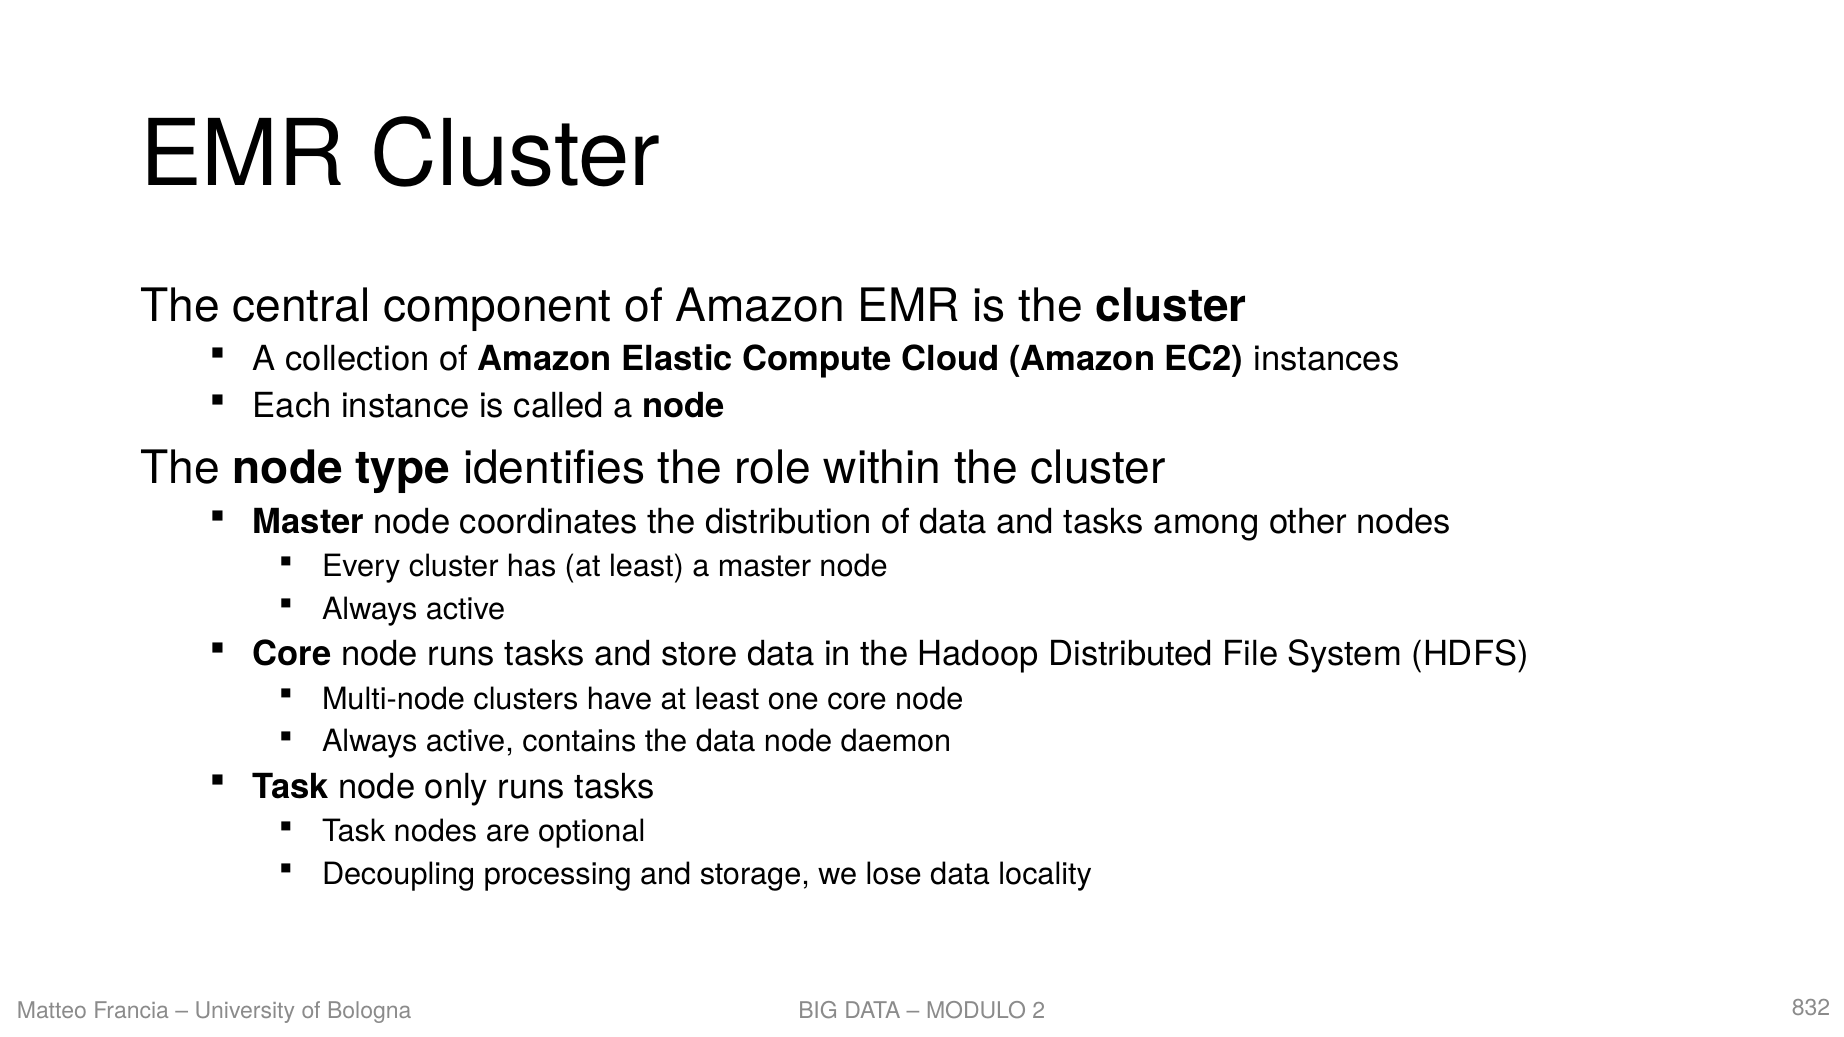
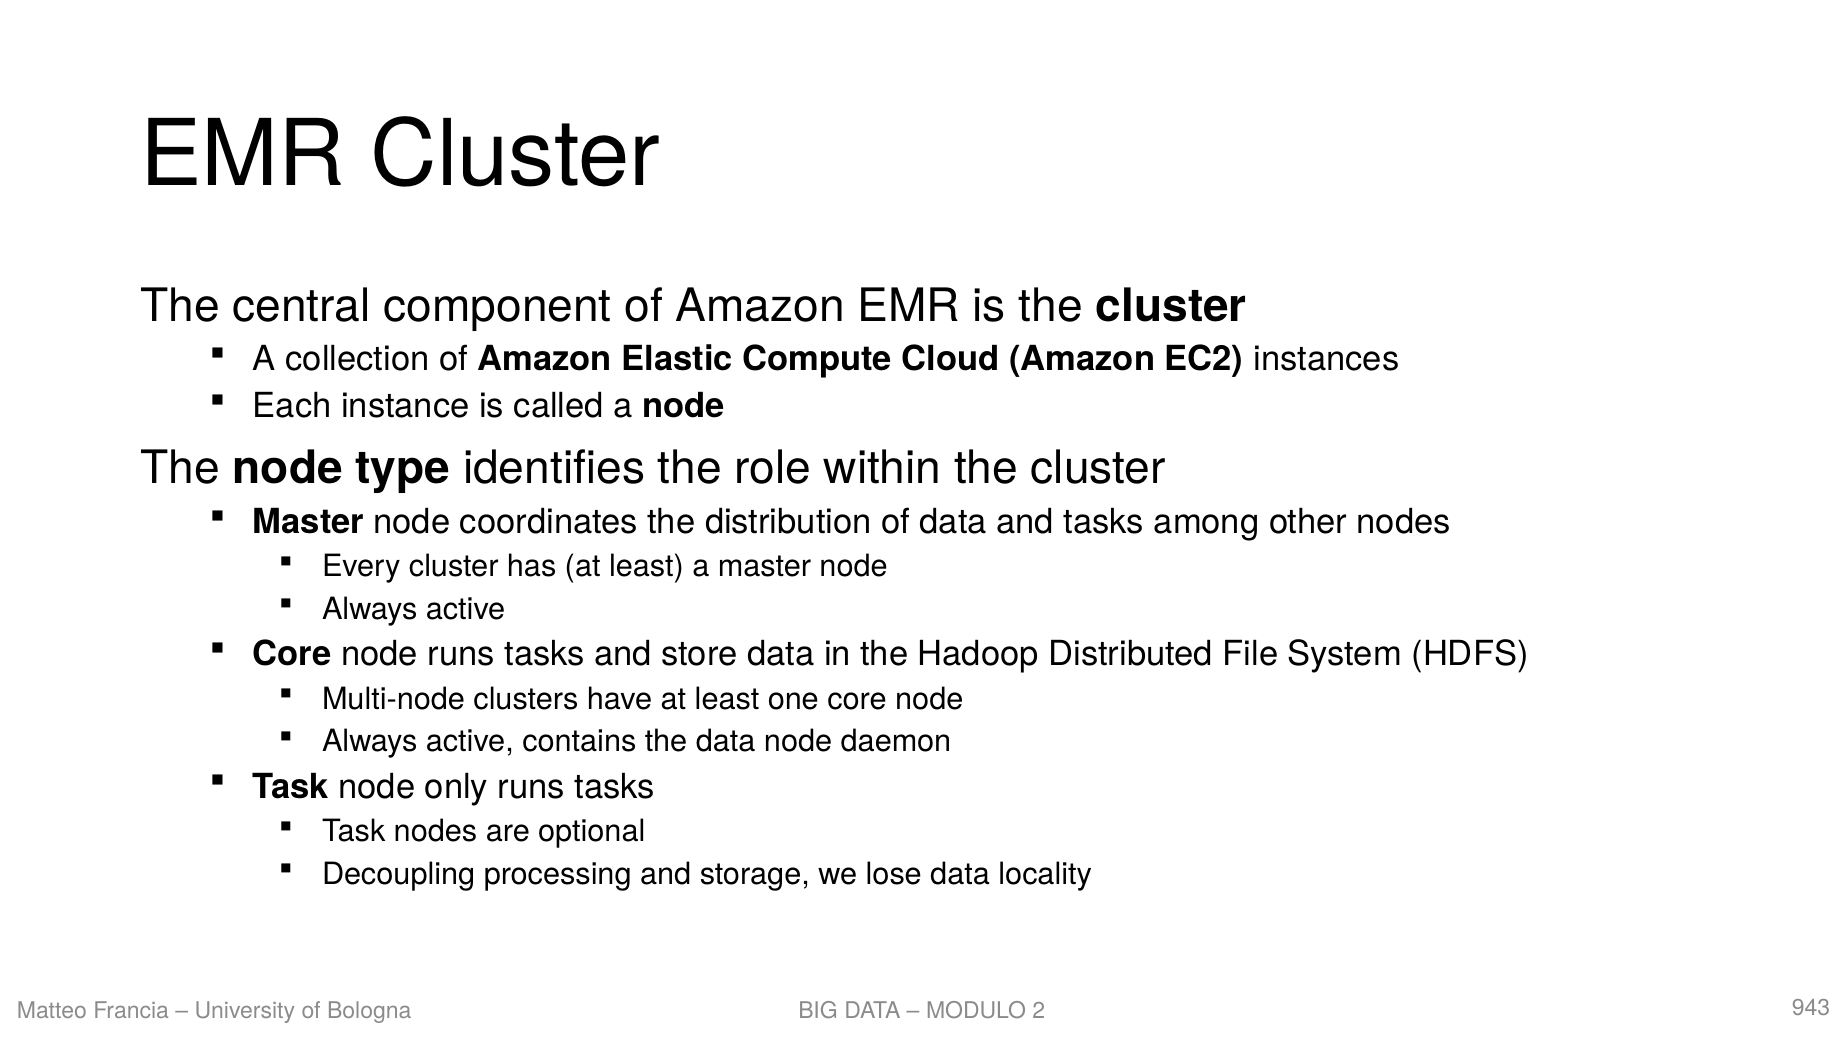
832: 832 -> 943 (1811, 1009)
